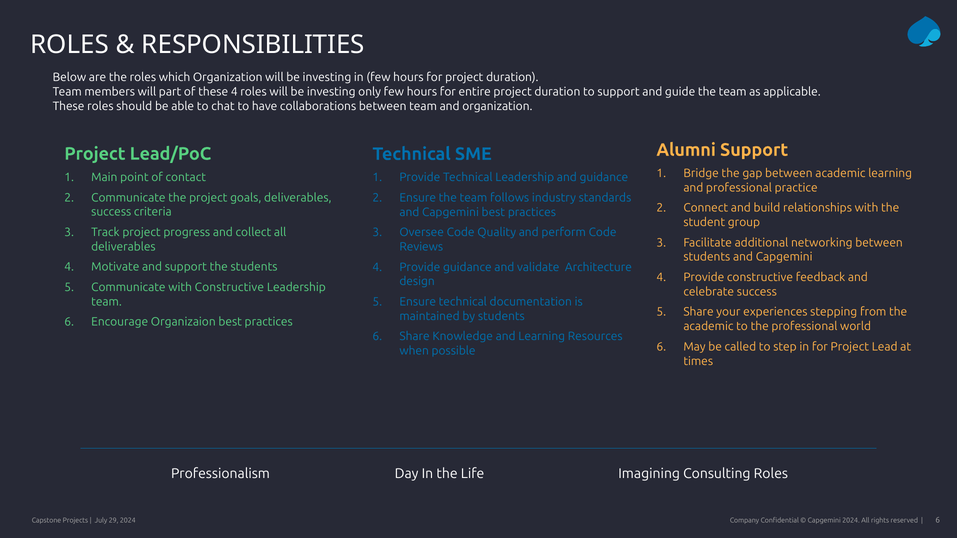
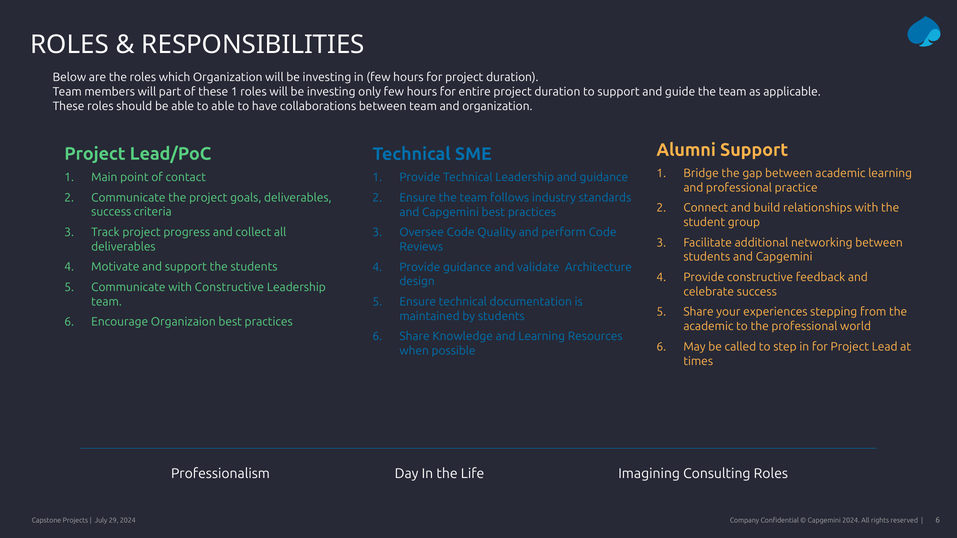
these 4: 4 -> 1 (234, 92)
to chat: chat -> able (223, 106)
